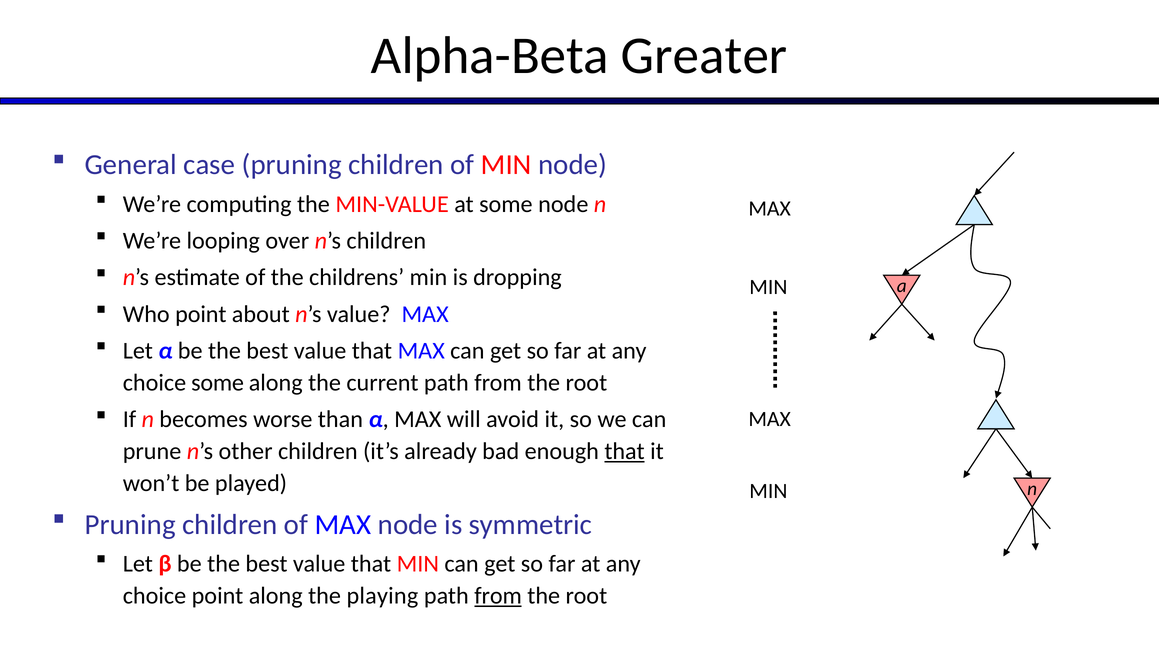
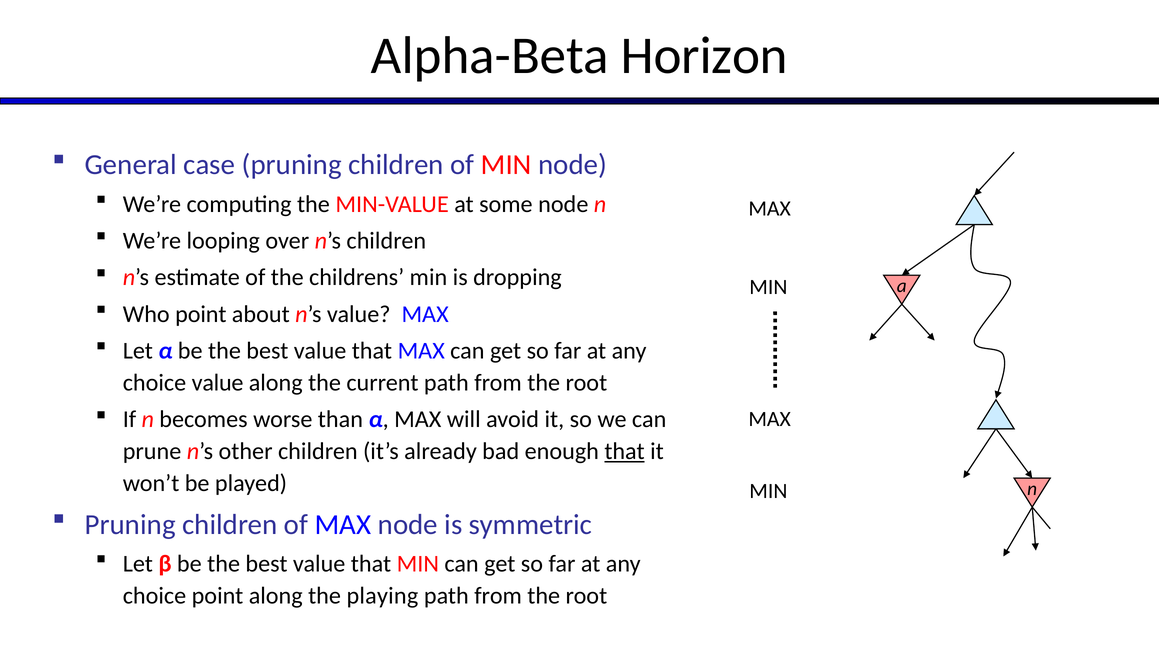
Greater: Greater -> Horizon (704, 56)
choice some: some -> value (218, 383)
from underline: present -> none (498, 596)
